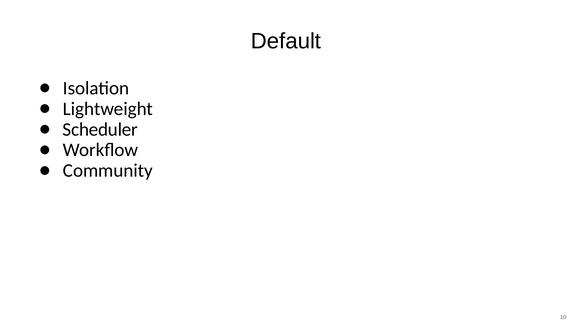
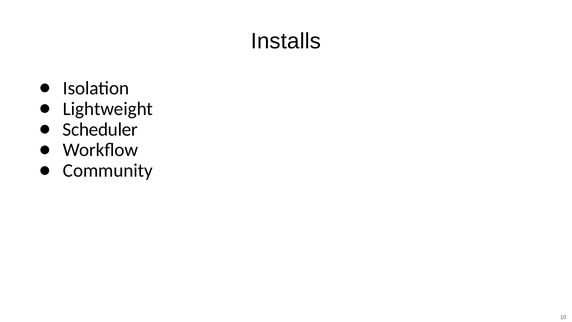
Default: Default -> Installs (286, 41)
